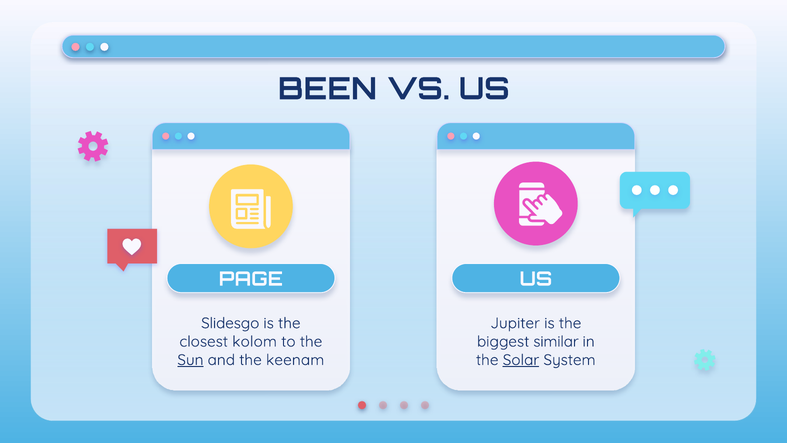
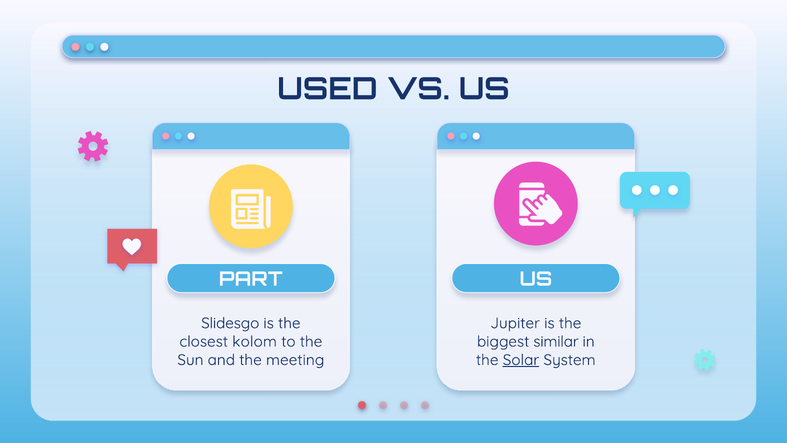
BEEN: BEEN -> USED (327, 89)
PAGE: PAGE -> PART (251, 279)
Sun underline: present -> none (190, 360)
keenam: keenam -> meeting (295, 360)
